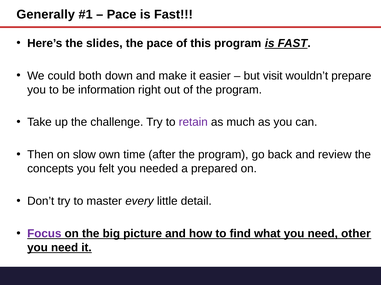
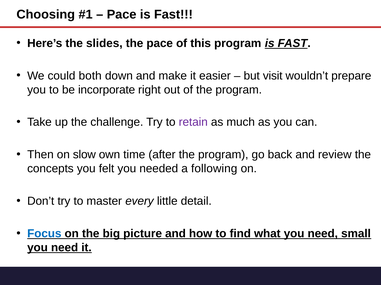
Generally: Generally -> Choosing (46, 14)
information: information -> incorporate (107, 90)
prepared: prepared -> following (214, 169)
Focus colour: purple -> blue (44, 234)
other: other -> small (356, 234)
